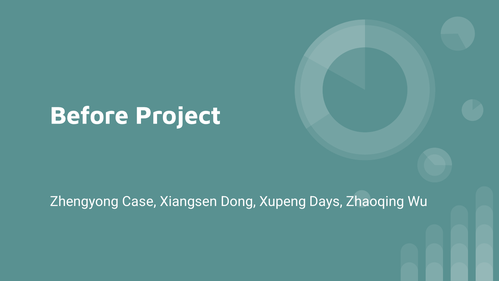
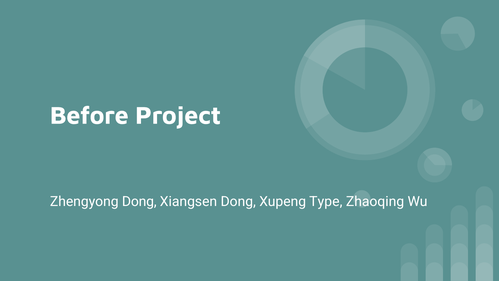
Zhengyong Case: Case -> Dong (139, 201)
Days: Days -> Type (326, 201)
